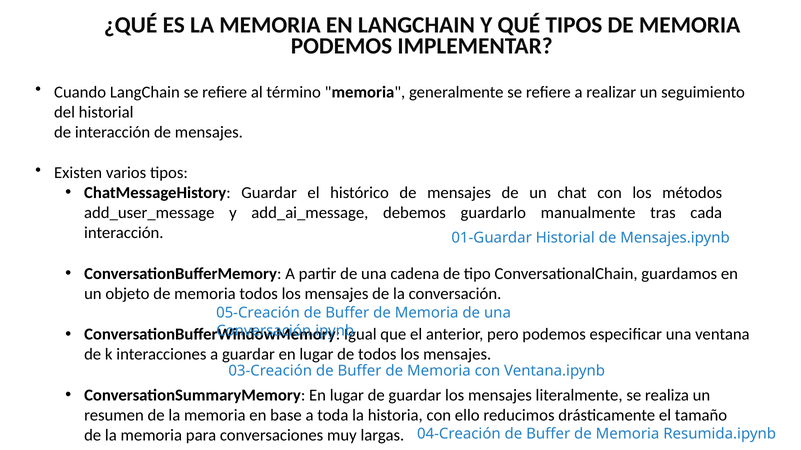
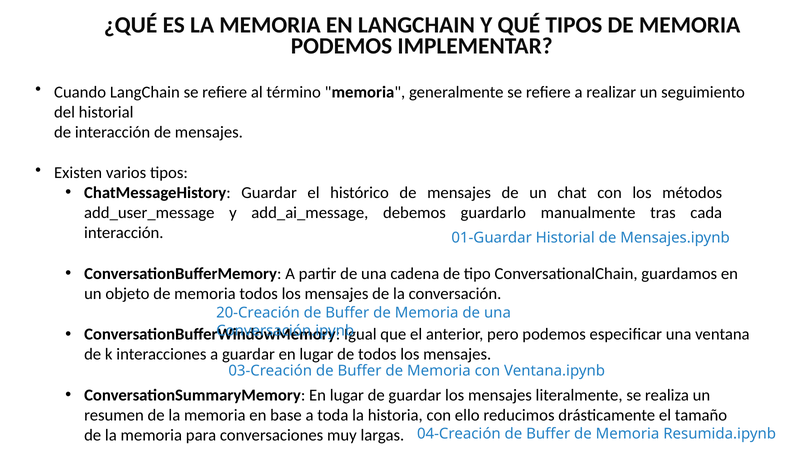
05-Creación: 05-Creación -> 20-Creación (258, 313)
